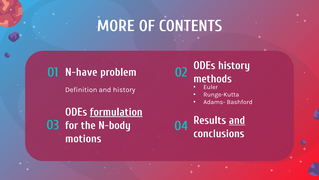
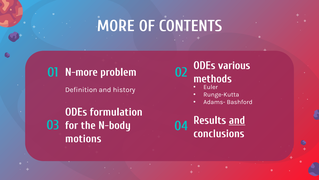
ODEs history: history -> various (234, 65)
N-have: N-have -> N-more (81, 72)
formulation underline: present -> none (116, 112)
